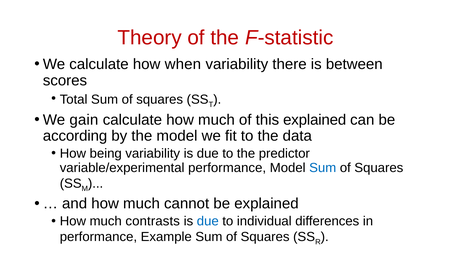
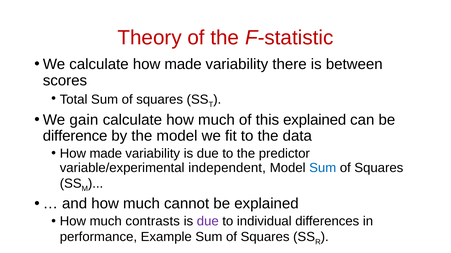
calculate how when: when -> made (183, 64)
according: according -> difference (75, 136)
being: being -> made (106, 154)
variable/experimental performance: performance -> independent (227, 168)
due colour: blue -> purple (208, 222)
